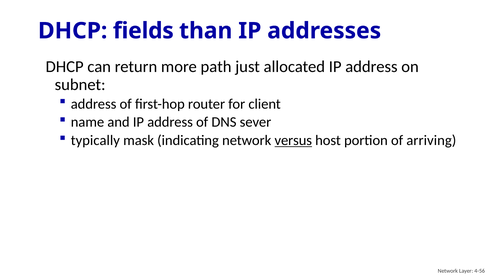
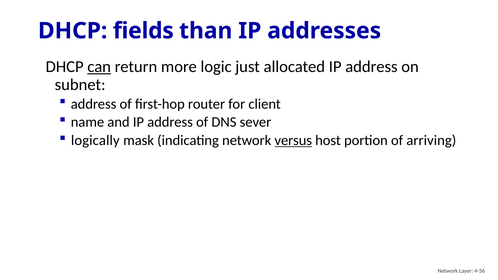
can underline: none -> present (99, 67)
path: path -> logic (216, 67)
typically: typically -> logically (95, 141)
